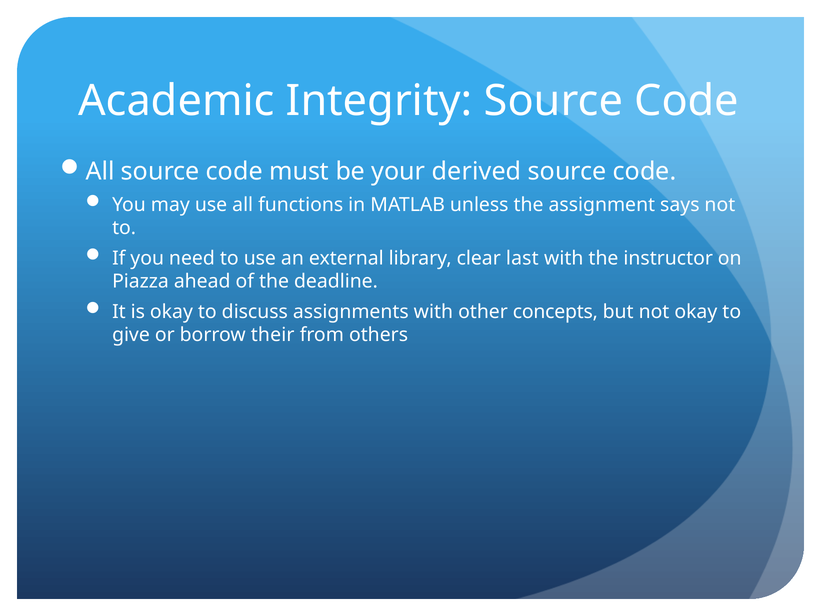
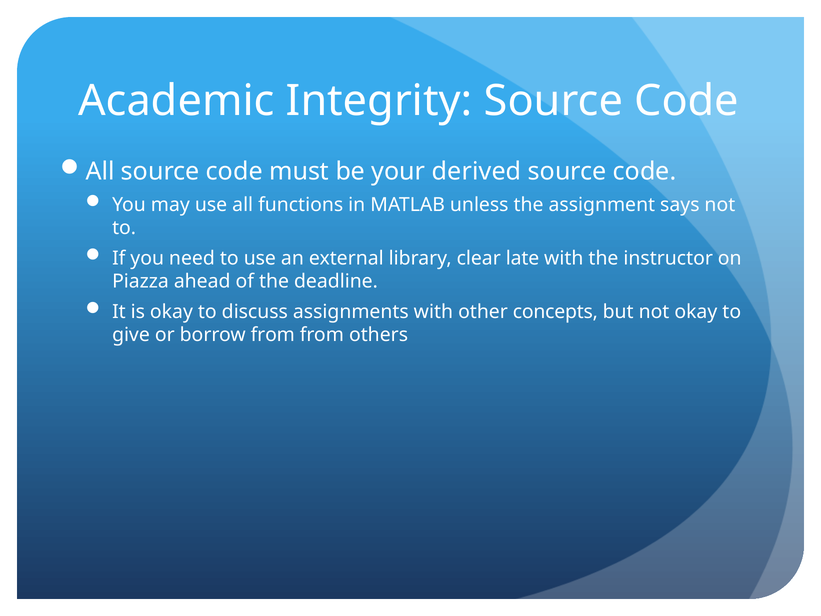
last: last -> late (523, 258)
borrow their: their -> from (273, 335)
